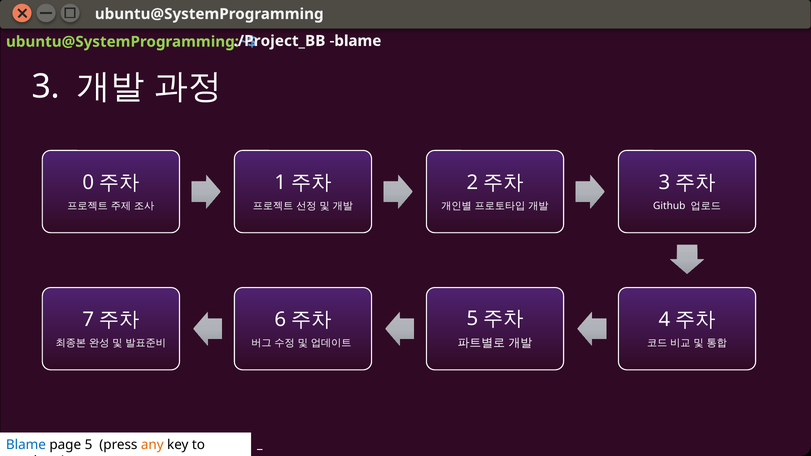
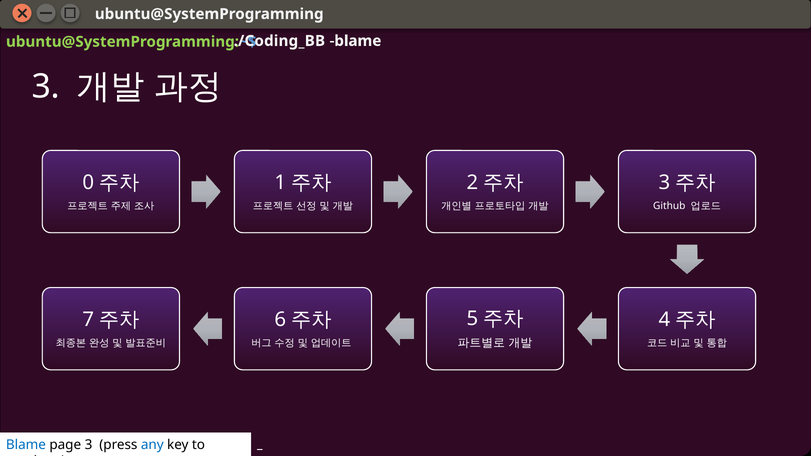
./Project_BB: ./Project_BB -> ./Coding_BB (279, 41)
page 5: 5 -> 3 (88, 445)
any colour: orange -> blue (152, 445)
